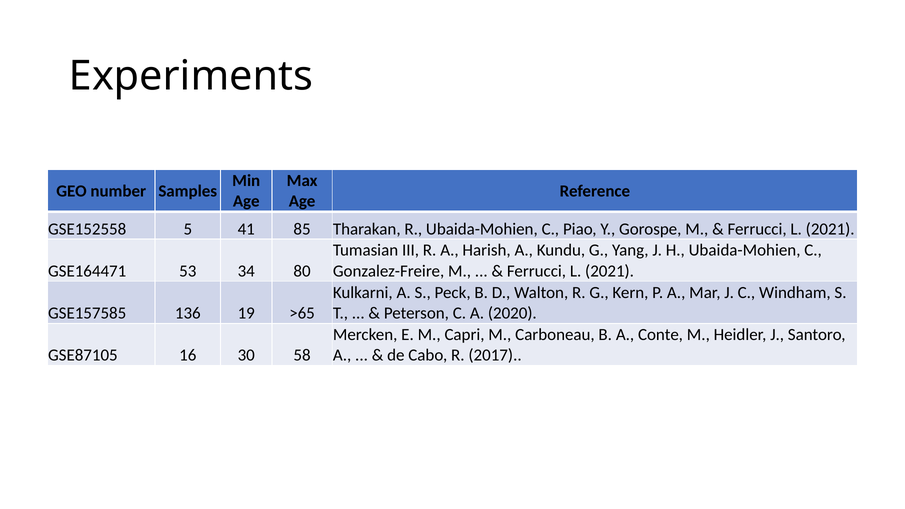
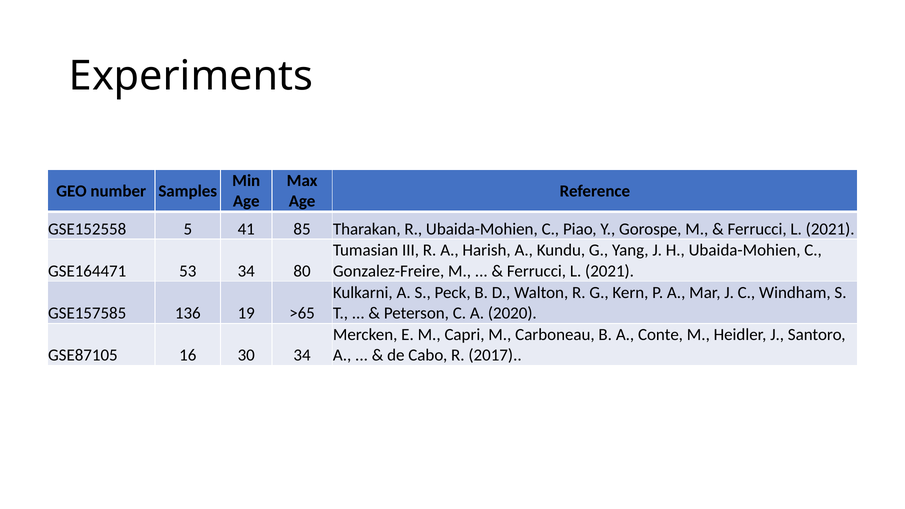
30 58: 58 -> 34 (302, 355)
